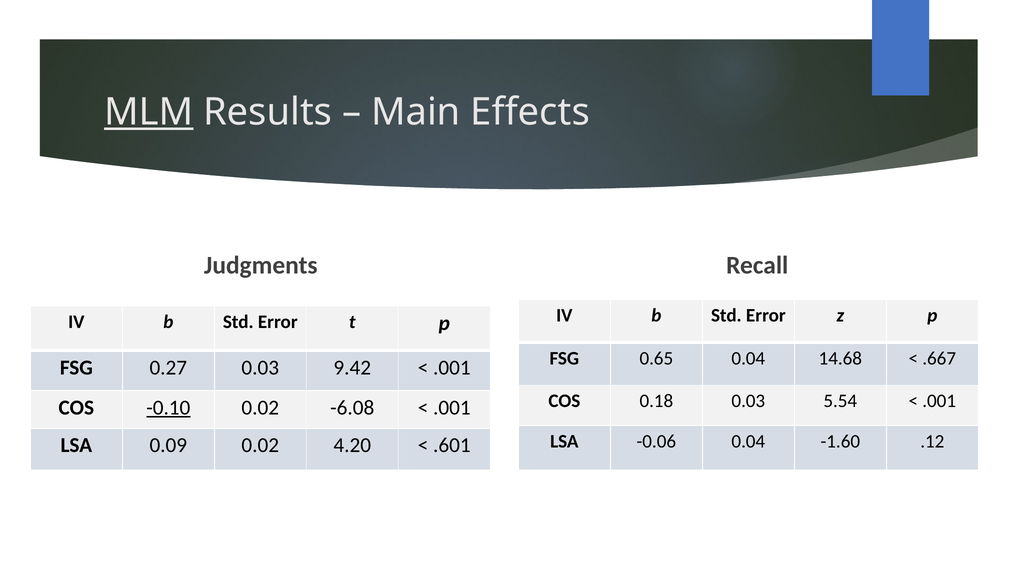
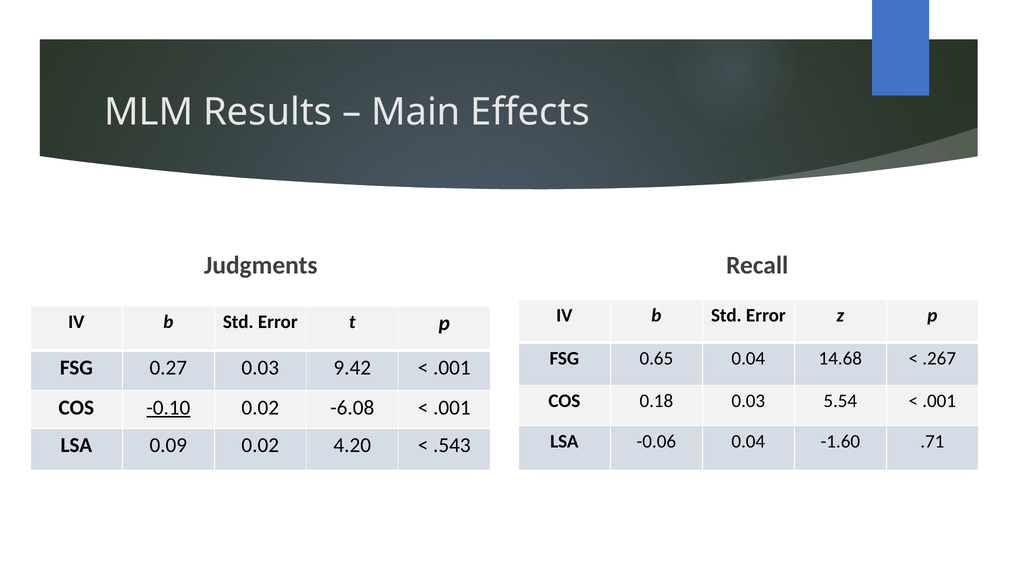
MLM underline: present -> none (149, 112)
.667: .667 -> .267 (939, 358)
.12: .12 -> .71 (932, 441)
.601: .601 -> .543 (452, 445)
